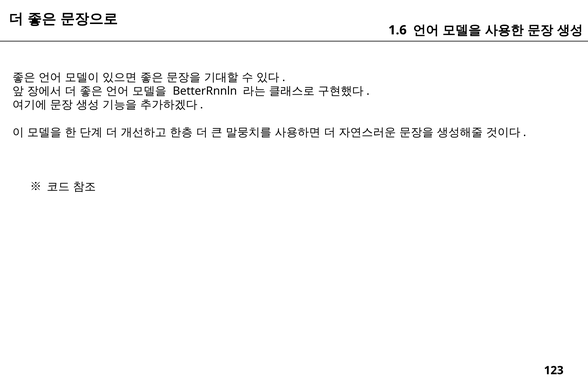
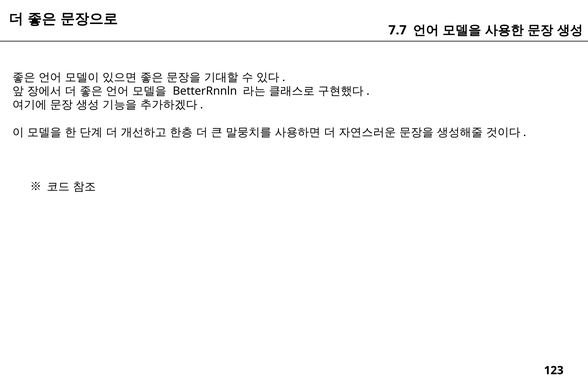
1.6: 1.6 -> 7.7 (398, 30)
